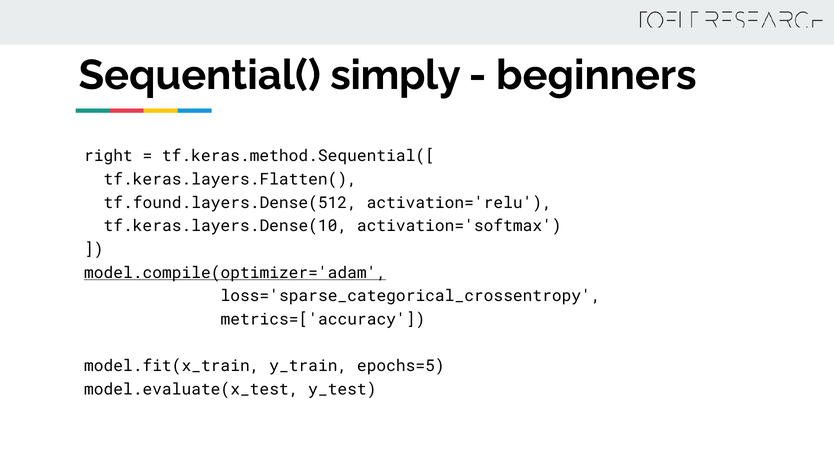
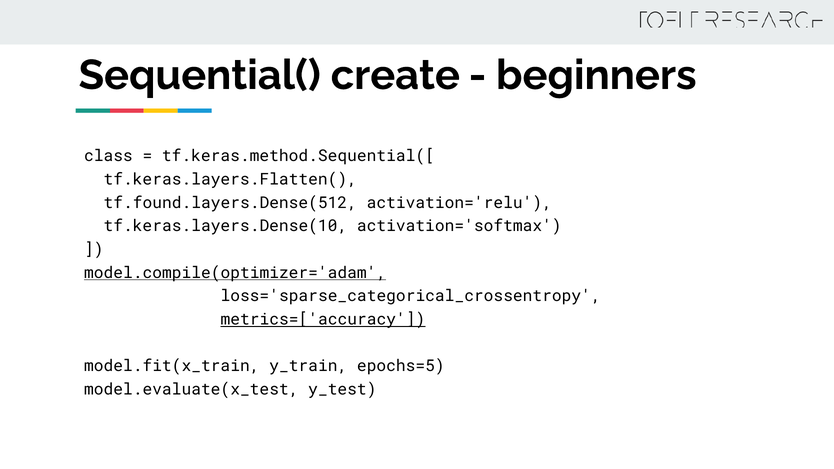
simply: simply -> create (395, 75)
right: right -> class (108, 156)
metrics=['accuracy underline: none -> present (323, 320)
